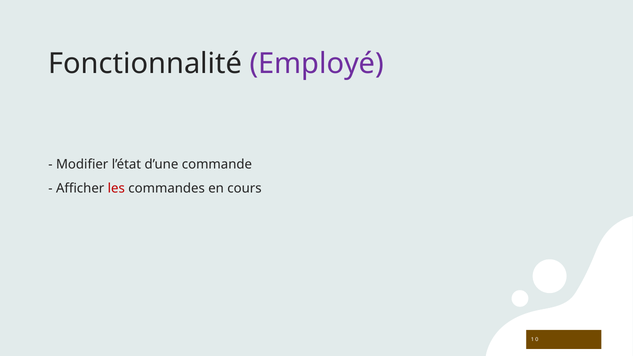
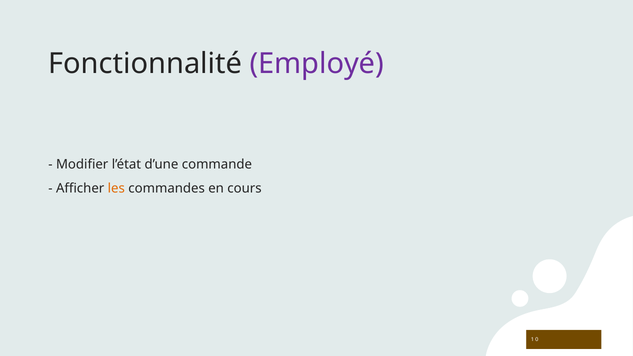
les colour: red -> orange (116, 188)
